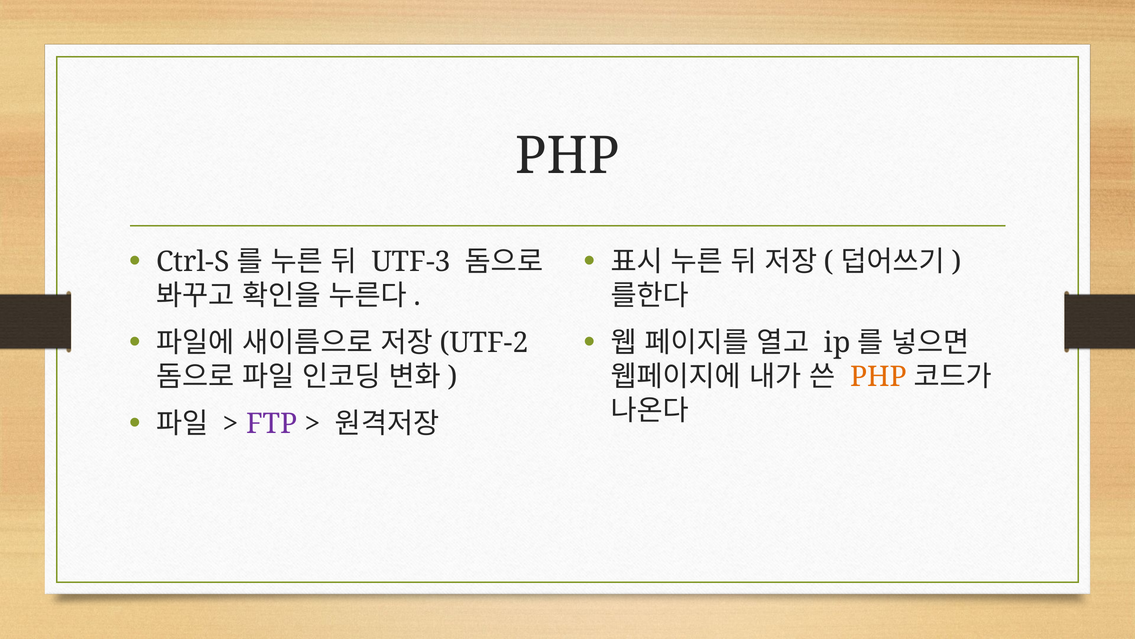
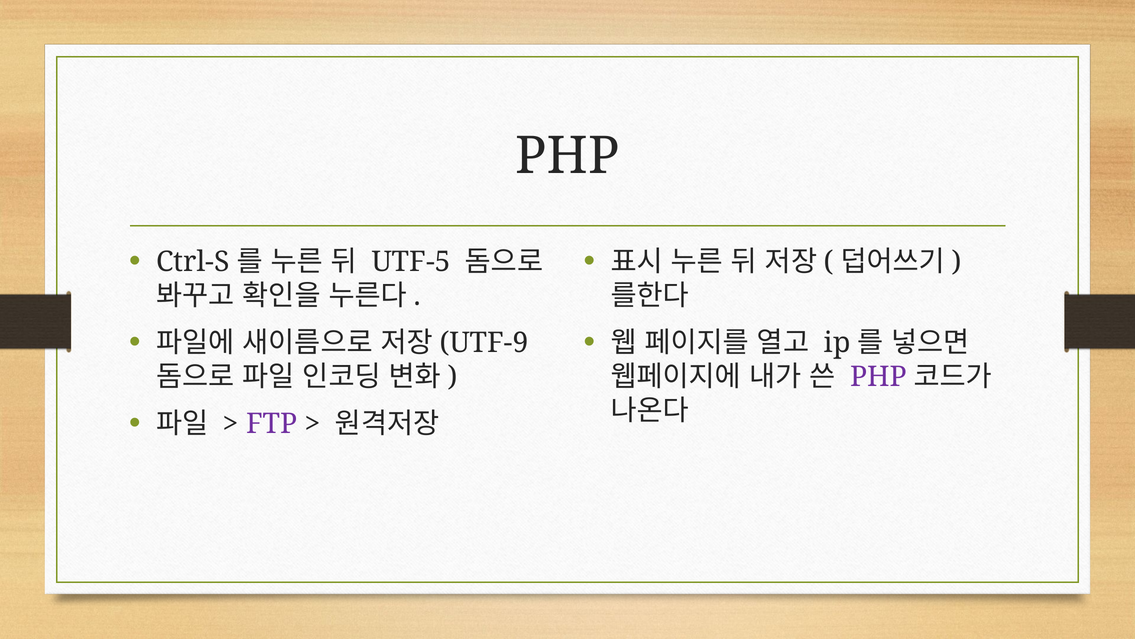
UTF-3: UTF-3 -> UTF-5 (411, 262)
UTF-2: UTF-2 -> UTF-9 (484, 342)
PHP colour: orange -> purple (878, 377)
